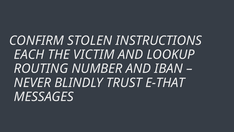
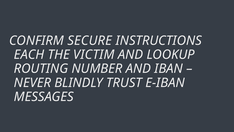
STOLEN: STOLEN -> SECURE (90, 40)
E-THAT: E-THAT -> E-IBAN (165, 83)
